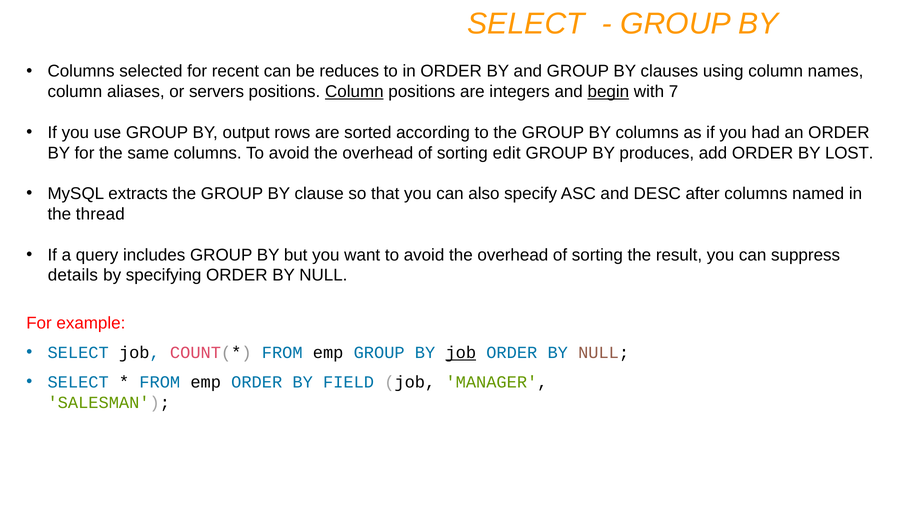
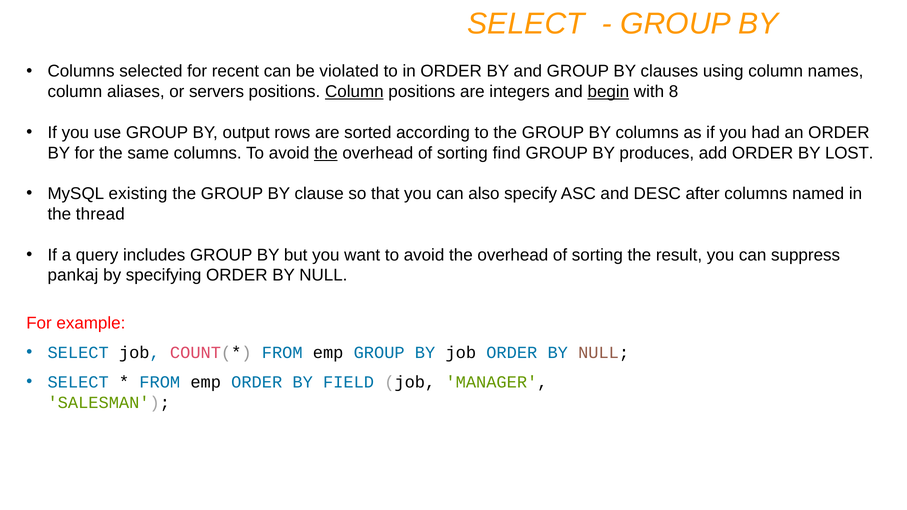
reduces: reduces -> violated (349, 71)
7: 7 -> 8 (674, 92)
the underline: none -> present (326, 153)
edit: edit -> find (507, 153)
extracts: extracts -> existing (138, 194)
details: details -> pankaj (73, 275)
job underline: present -> none (461, 353)
